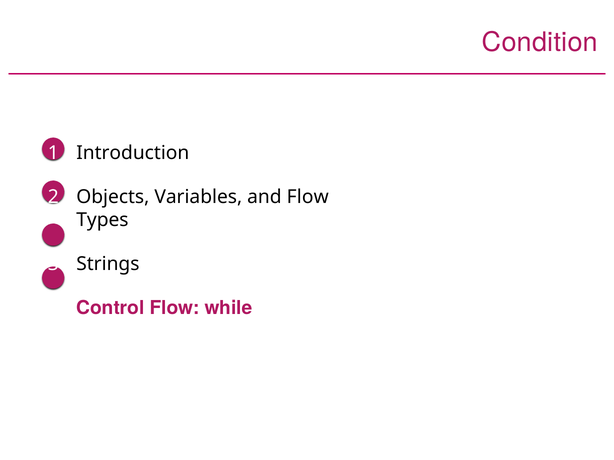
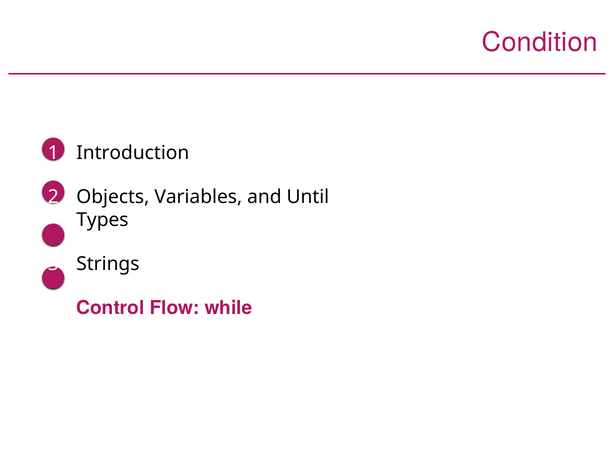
and Flow: Flow -> Until (308, 197)
